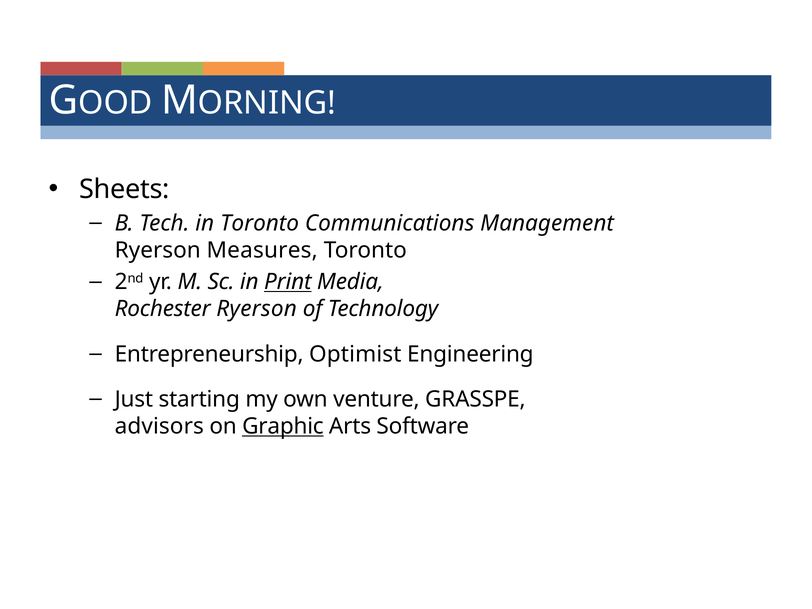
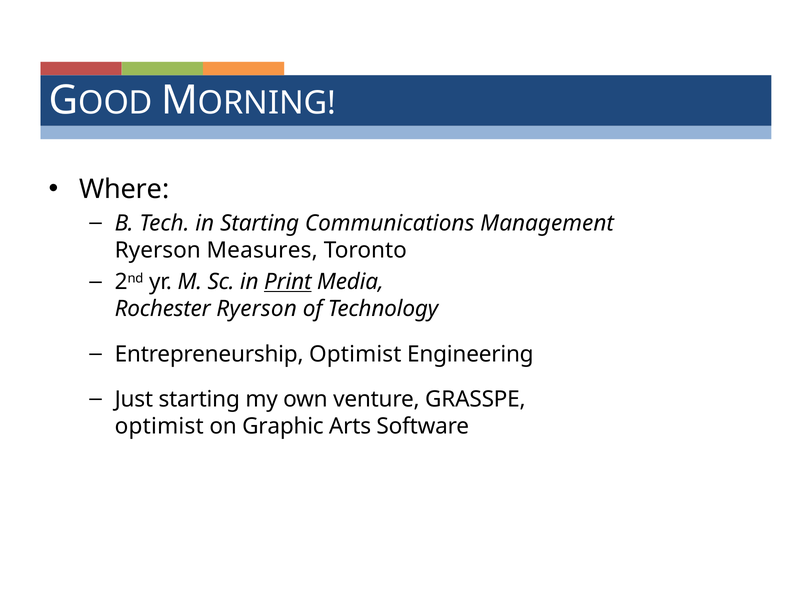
Sheets: Sheets -> Where (124, 189)
in Toronto: Toronto -> Starting (260, 223)
advisors: advisors -> optimist (159, 426)
Graphic underline: present -> none (283, 426)
